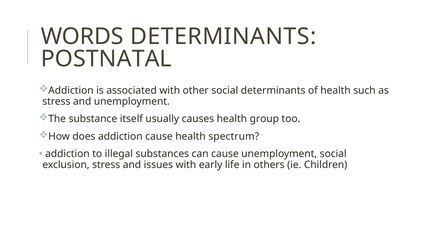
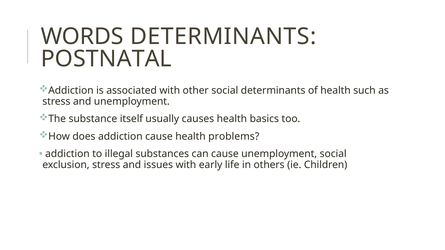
group: group -> basics (264, 119)
spectrum: spectrum -> problems (234, 137)
